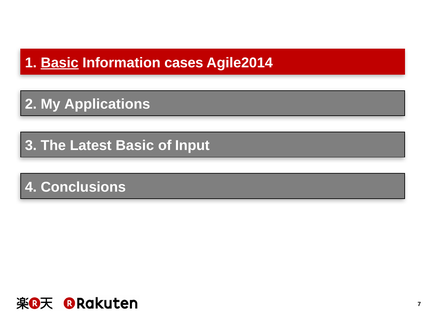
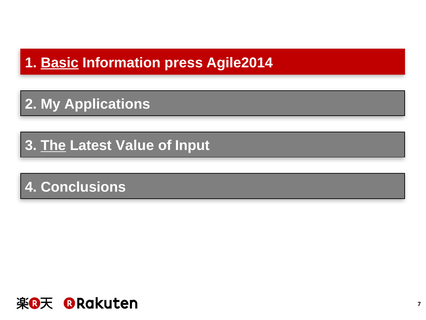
cases: cases -> press (184, 63)
The underline: none -> present (53, 145)
Latest Basic: Basic -> Value (135, 145)
